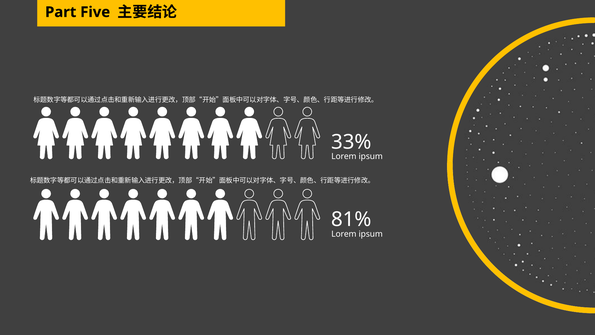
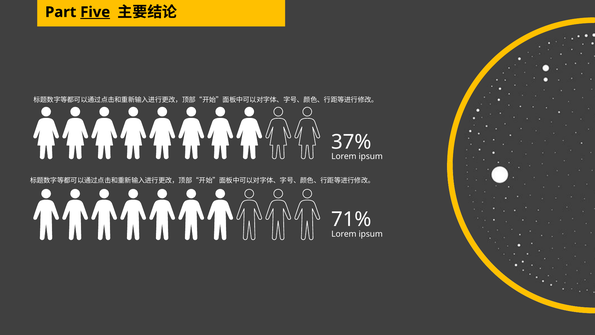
Five underline: none -> present (95, 12)
33%: 33% -> 37% (351, 142)
81%: 81% -> 71% (351, 219)
